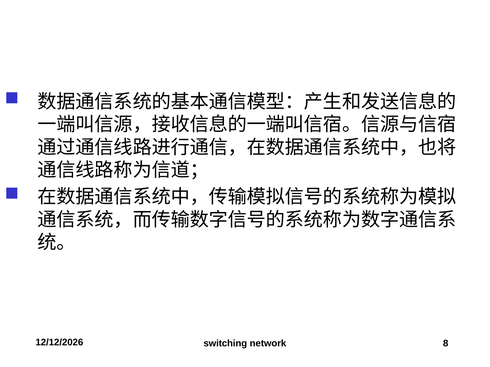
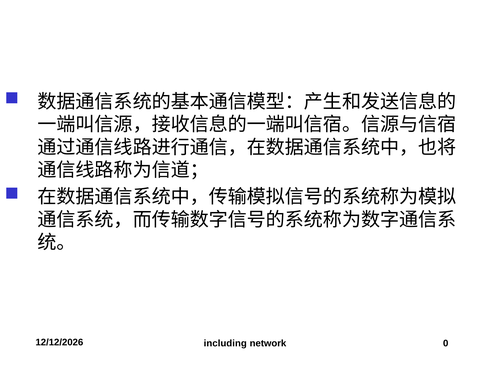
switching: switching -> including (225, 344)
8: 8 -> 0 (446, 344)
